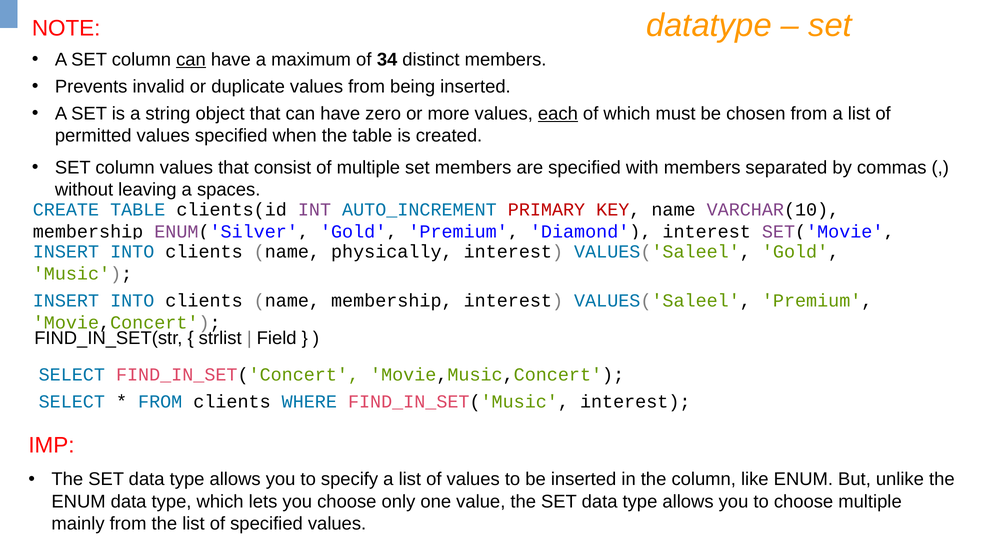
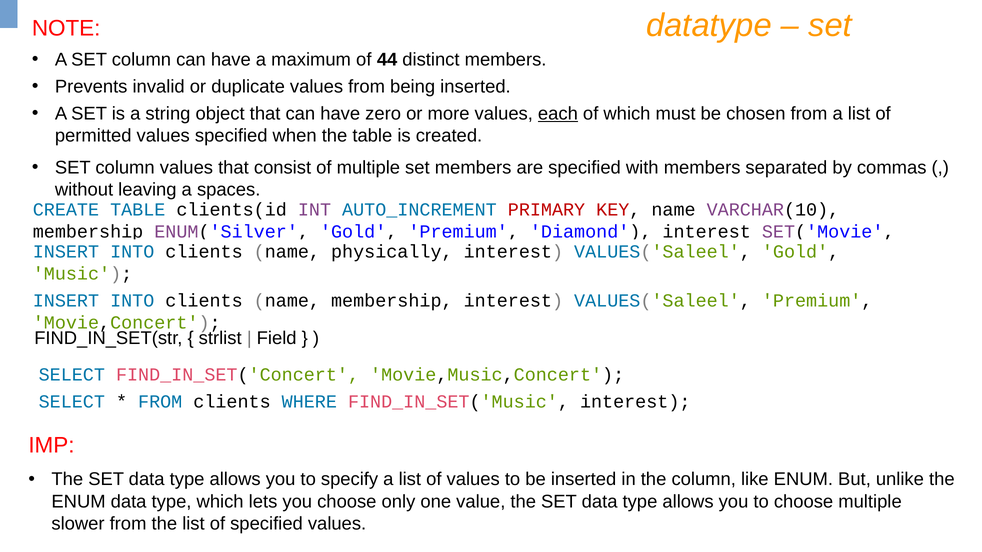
can underline: present -> none (191, 60)
34: 34 -> 44 (387, 60)
mainly: mainly -> slower (78, 524)
